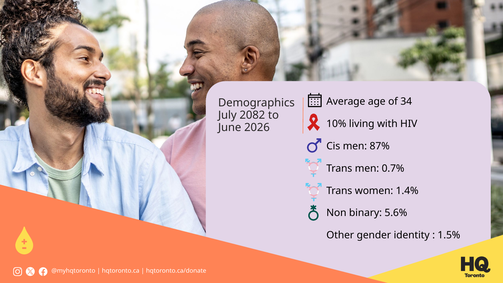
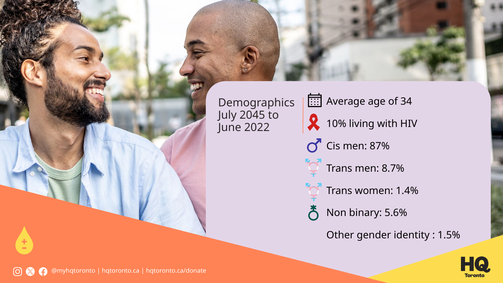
2082: 2082 -> 2045 (252, 115)
2026: 2026 -> 2022 (257, 127)
0.7%: 0.7% -> 8.7% (393, 168)
